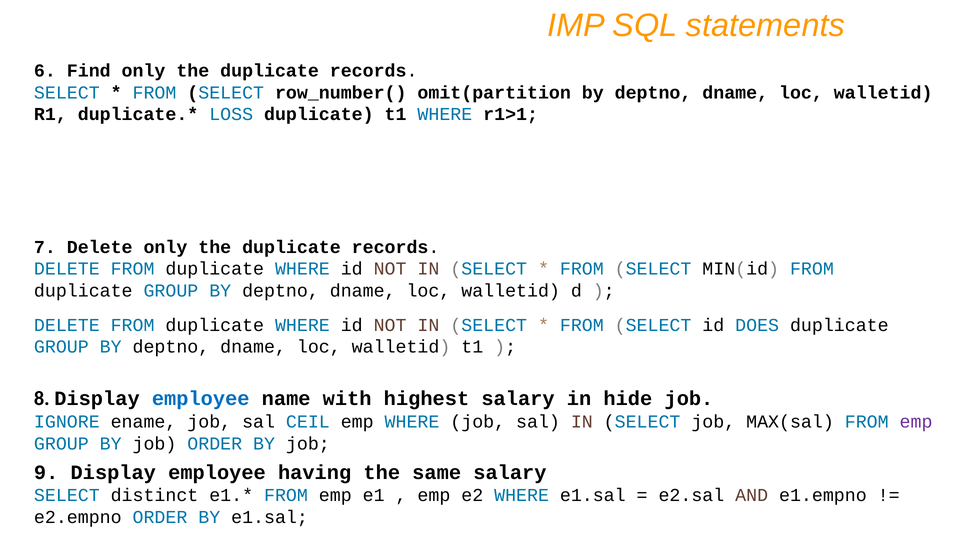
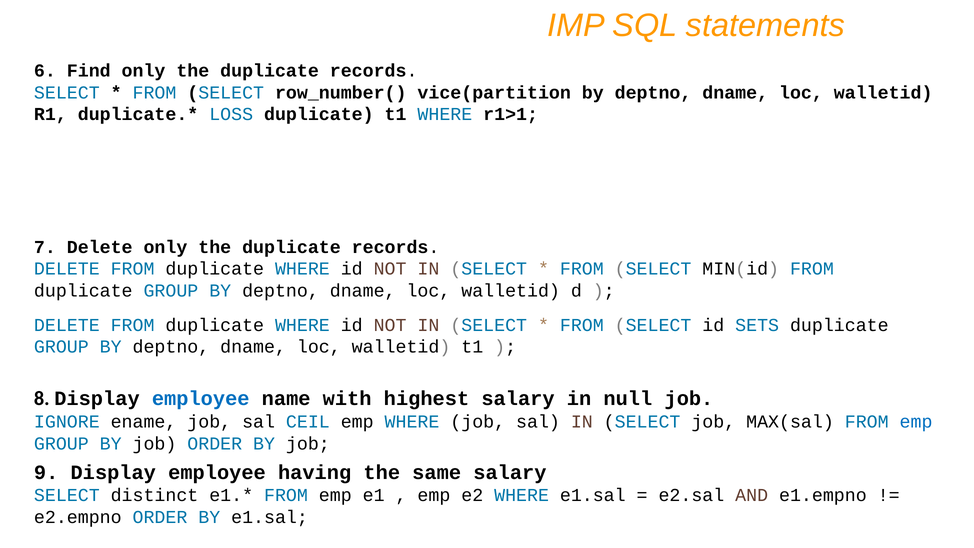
omit(partition: omit(partition -> vice(partition (494, 93)
DOES: DOES -> SETS (757, 325)
hide: hide -> null (628, 398)
emp colour: purple -> blue (916, 421)
